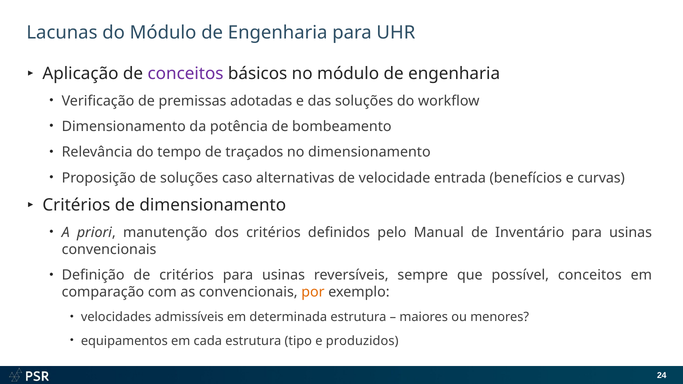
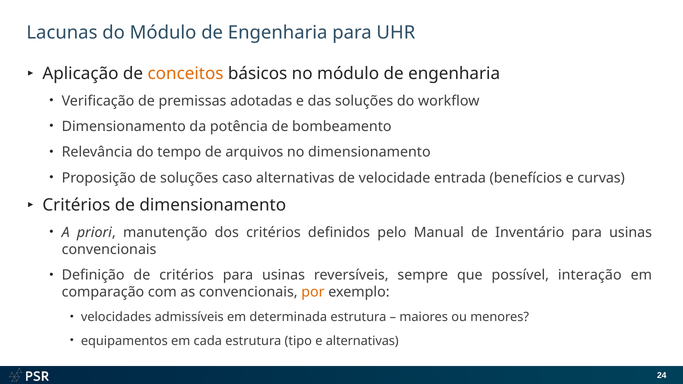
conceitos colour: purple -> orange (186, 74)
traçados: traçados -> arquivos (254, 152)
possível conceitos: conceitos -> interação (590, 275)
e produzidos: produzidos -> alternativas (362, 341)
